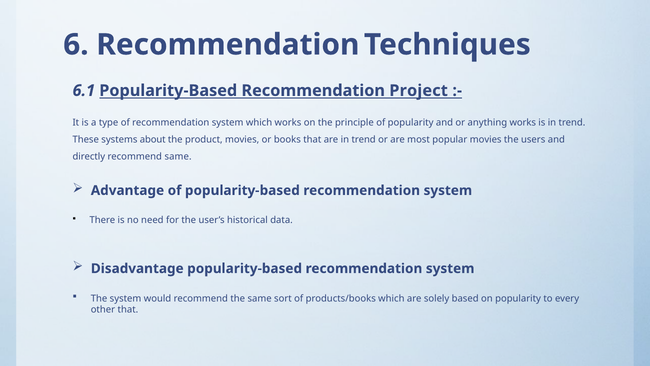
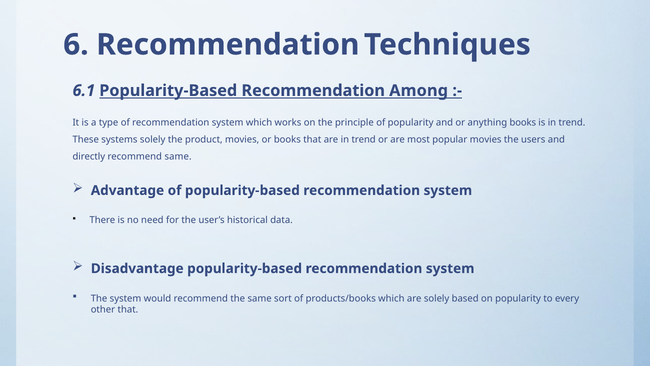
Project: Project -> Among (419, 91)
anything works: works -> books (523, 123)
systems about: about -> solely (153, 140)
